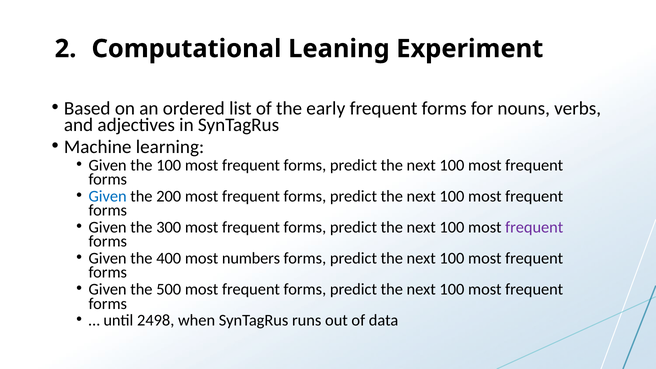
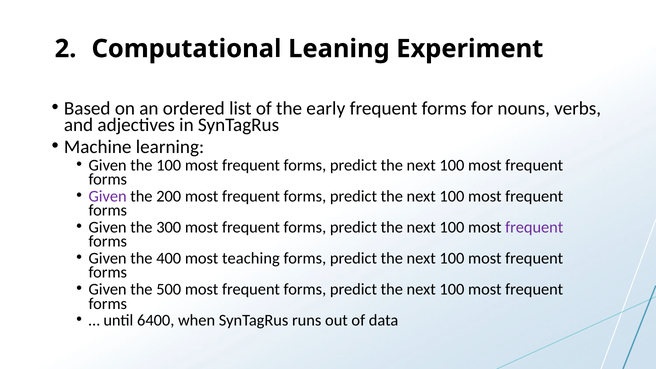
Given colour: blue -> purple (108, 196)
numbers: numbers -> teaching (251, 258)
2498: 2498 -> 6400 (156, 321)
